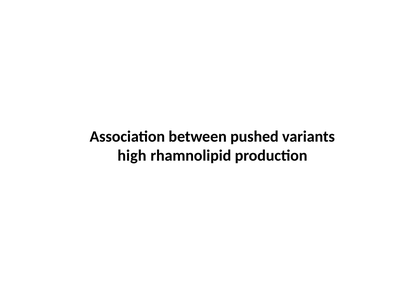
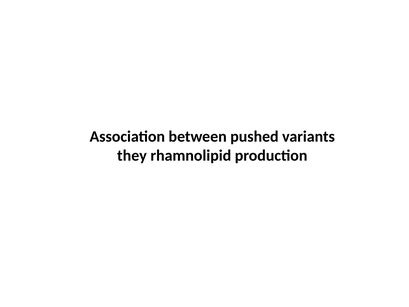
high: high -> they (132, 155)
